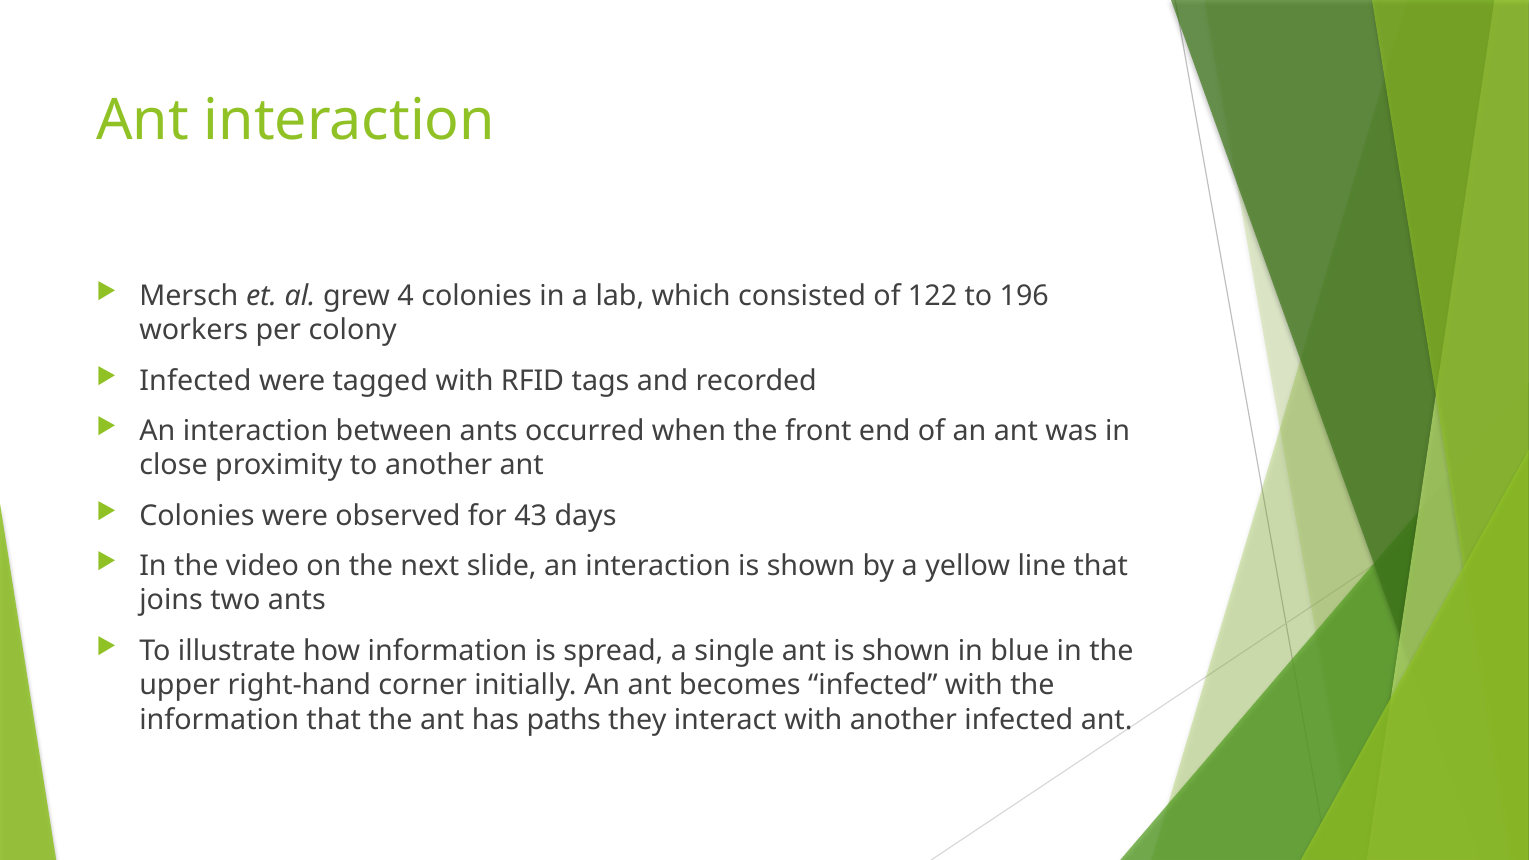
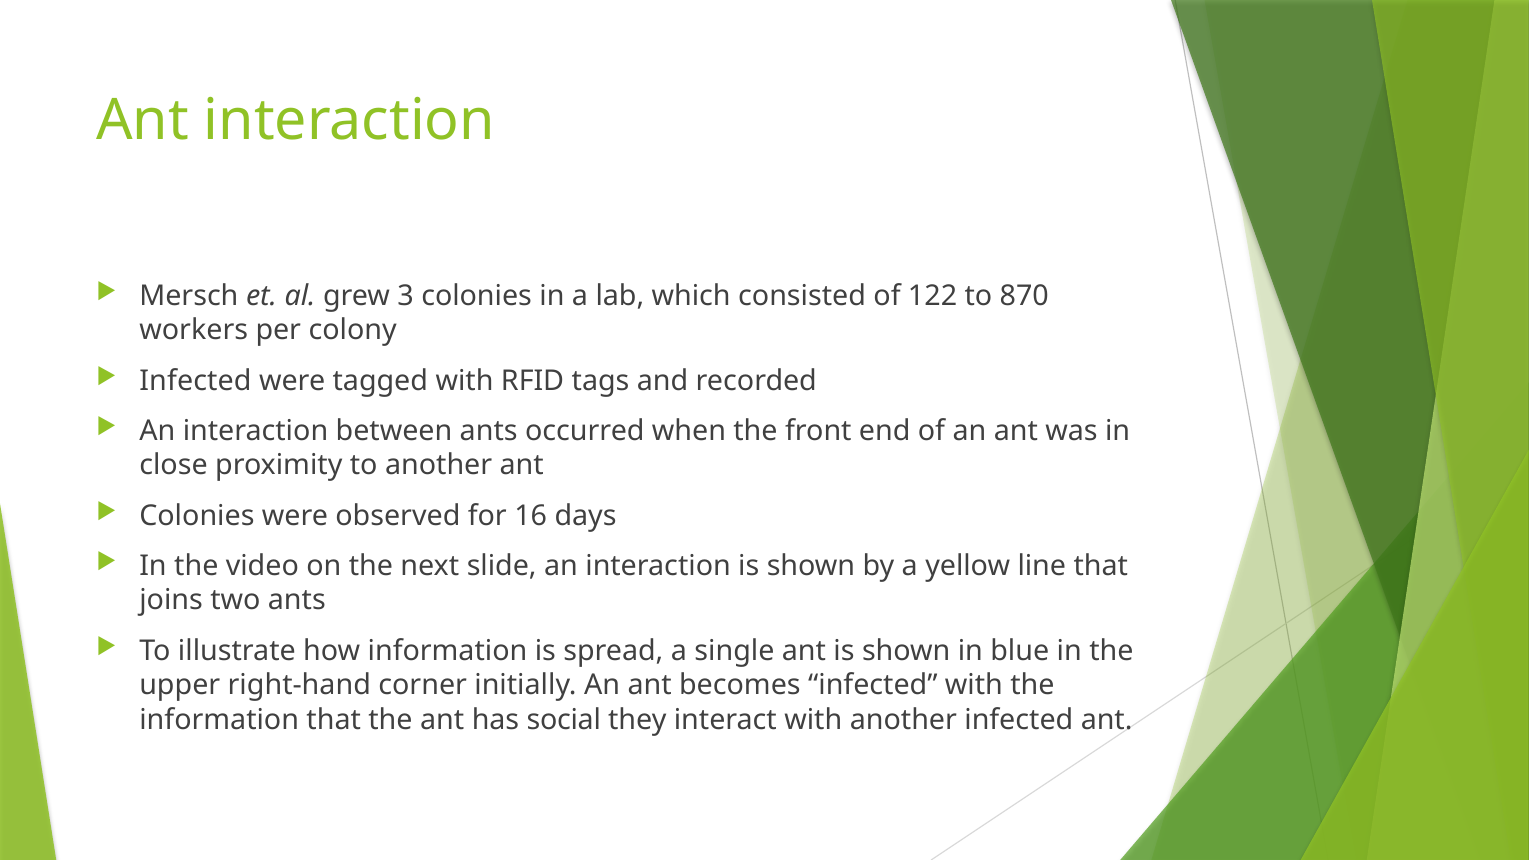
4: 4 -> 3 (406, 296)
196: 196 -> 870 (1024, 296)
43: 43 -> 16 (531, 516)
paths: paths -> social (564, 720)
